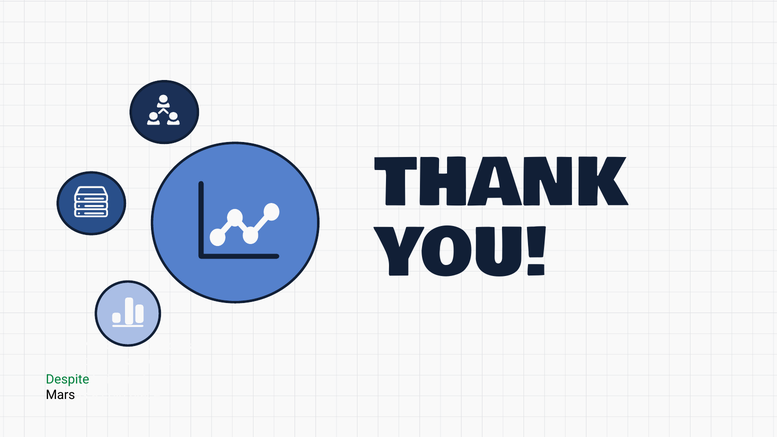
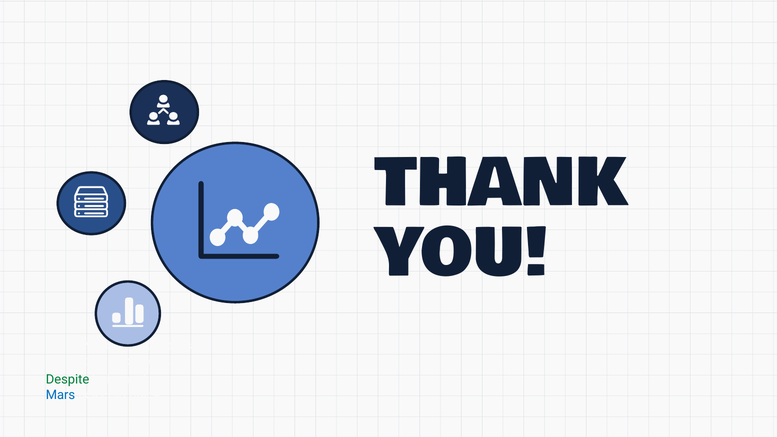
Mars colour: black -> blue (60, 395)
